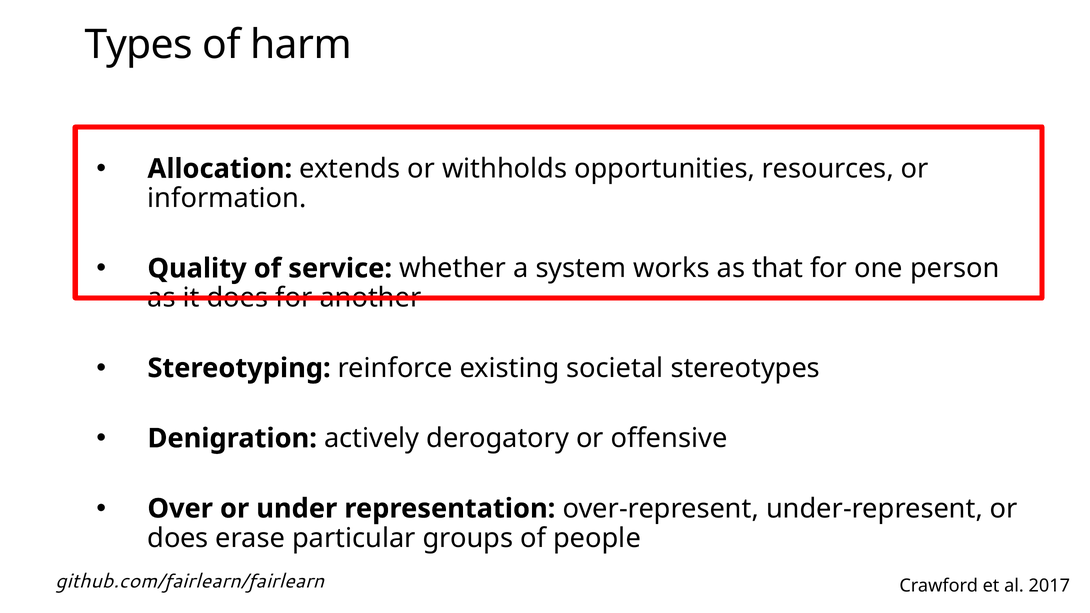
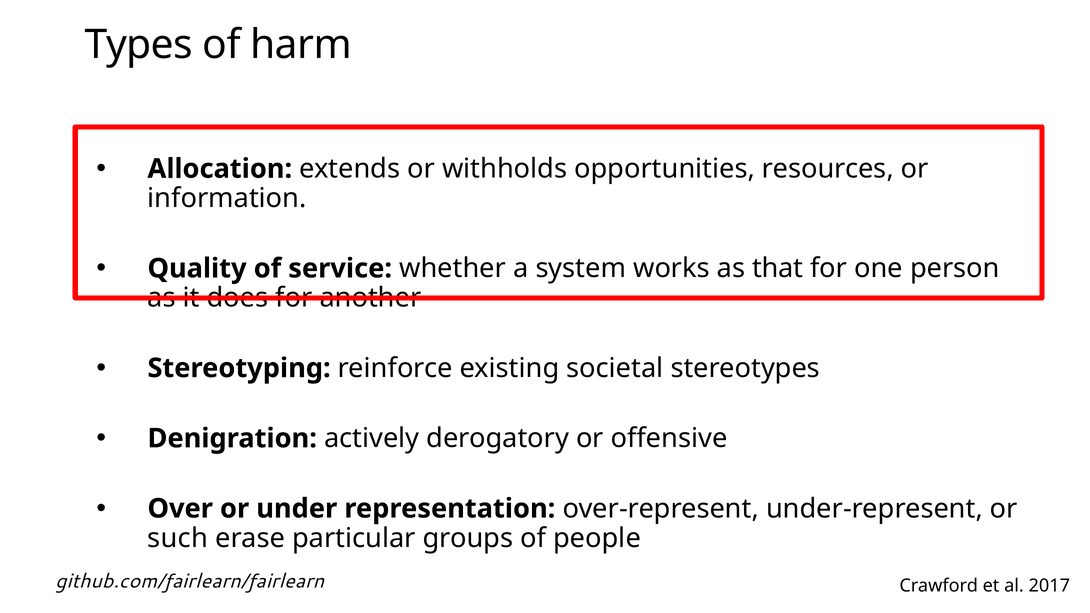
does: does -> such (178, 538)
